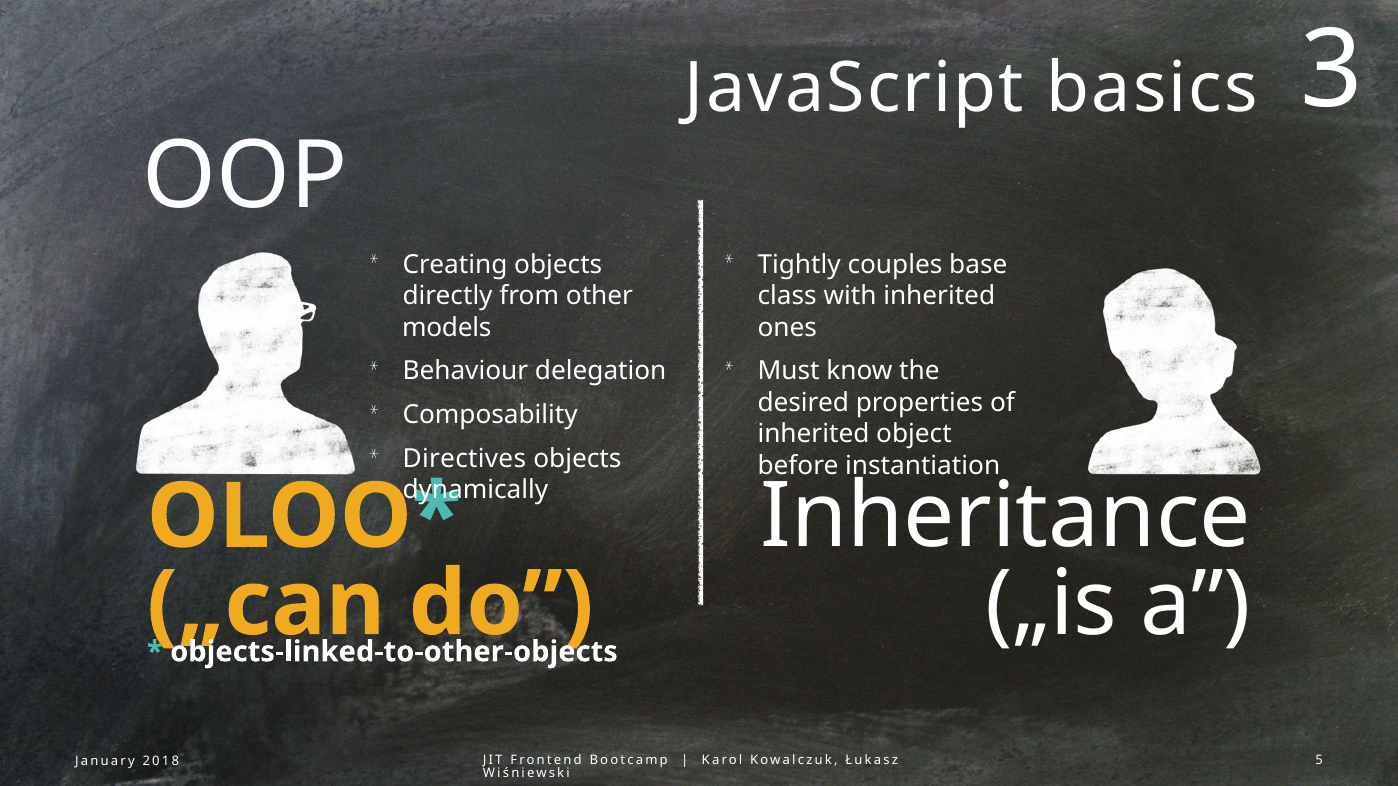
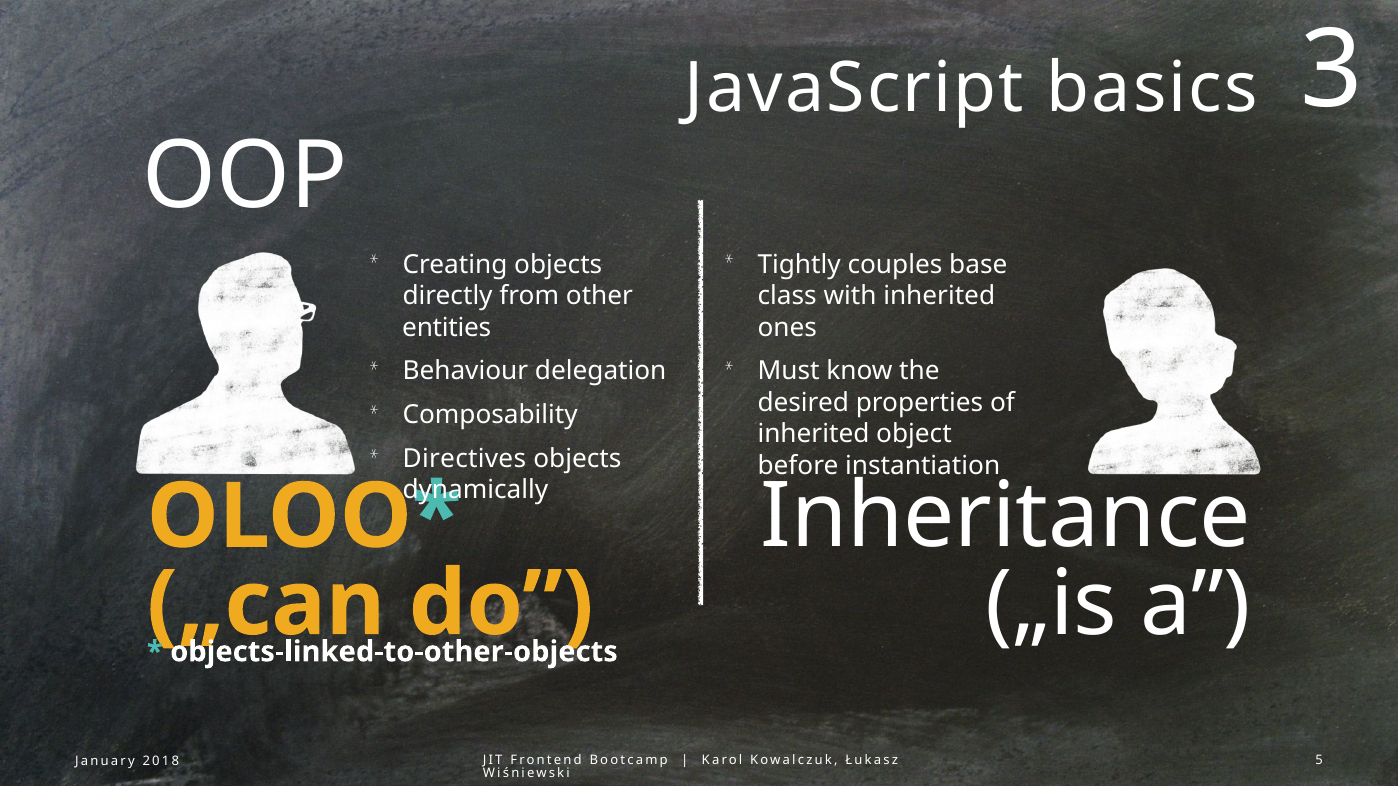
models: models -> entities (447, 328)
